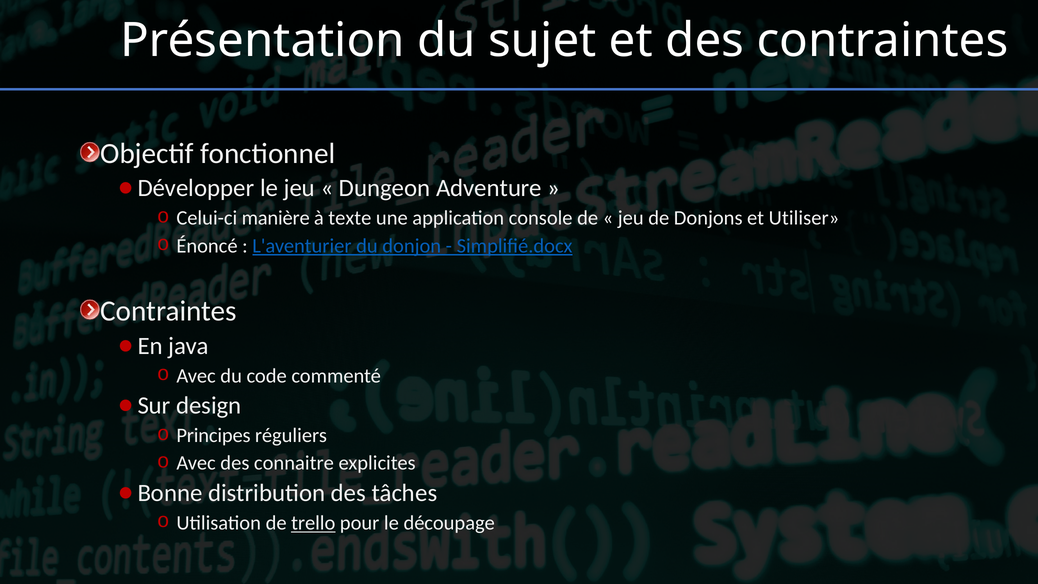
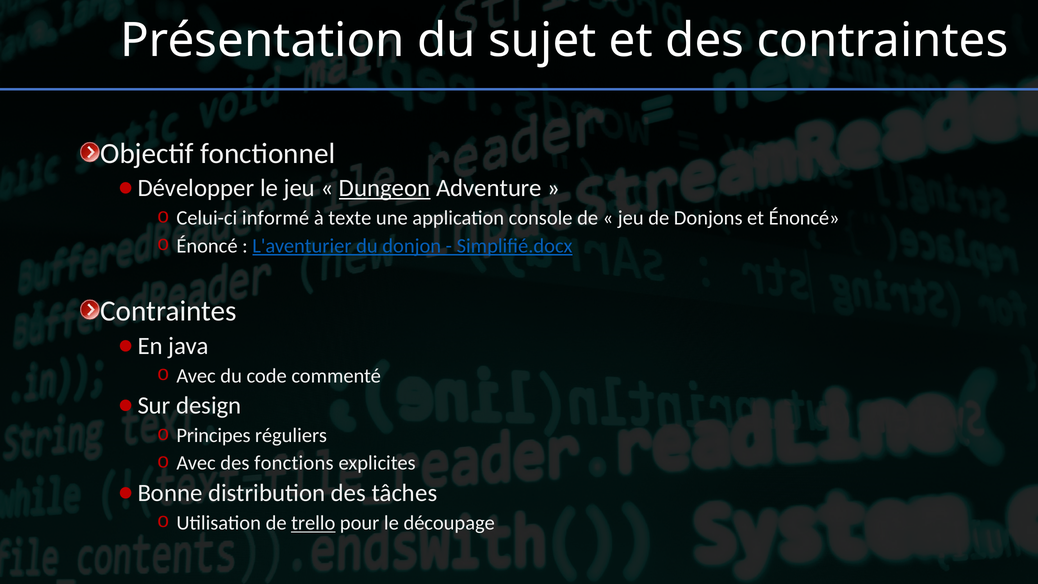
Dungeon underline: none -> present (385, 188)
manière: manière -> informé (276, 218)
et Utiliser: Utiliser -> Énoncé (804, 218)
connaitre: connaitre -> fonctions (294, 463)
